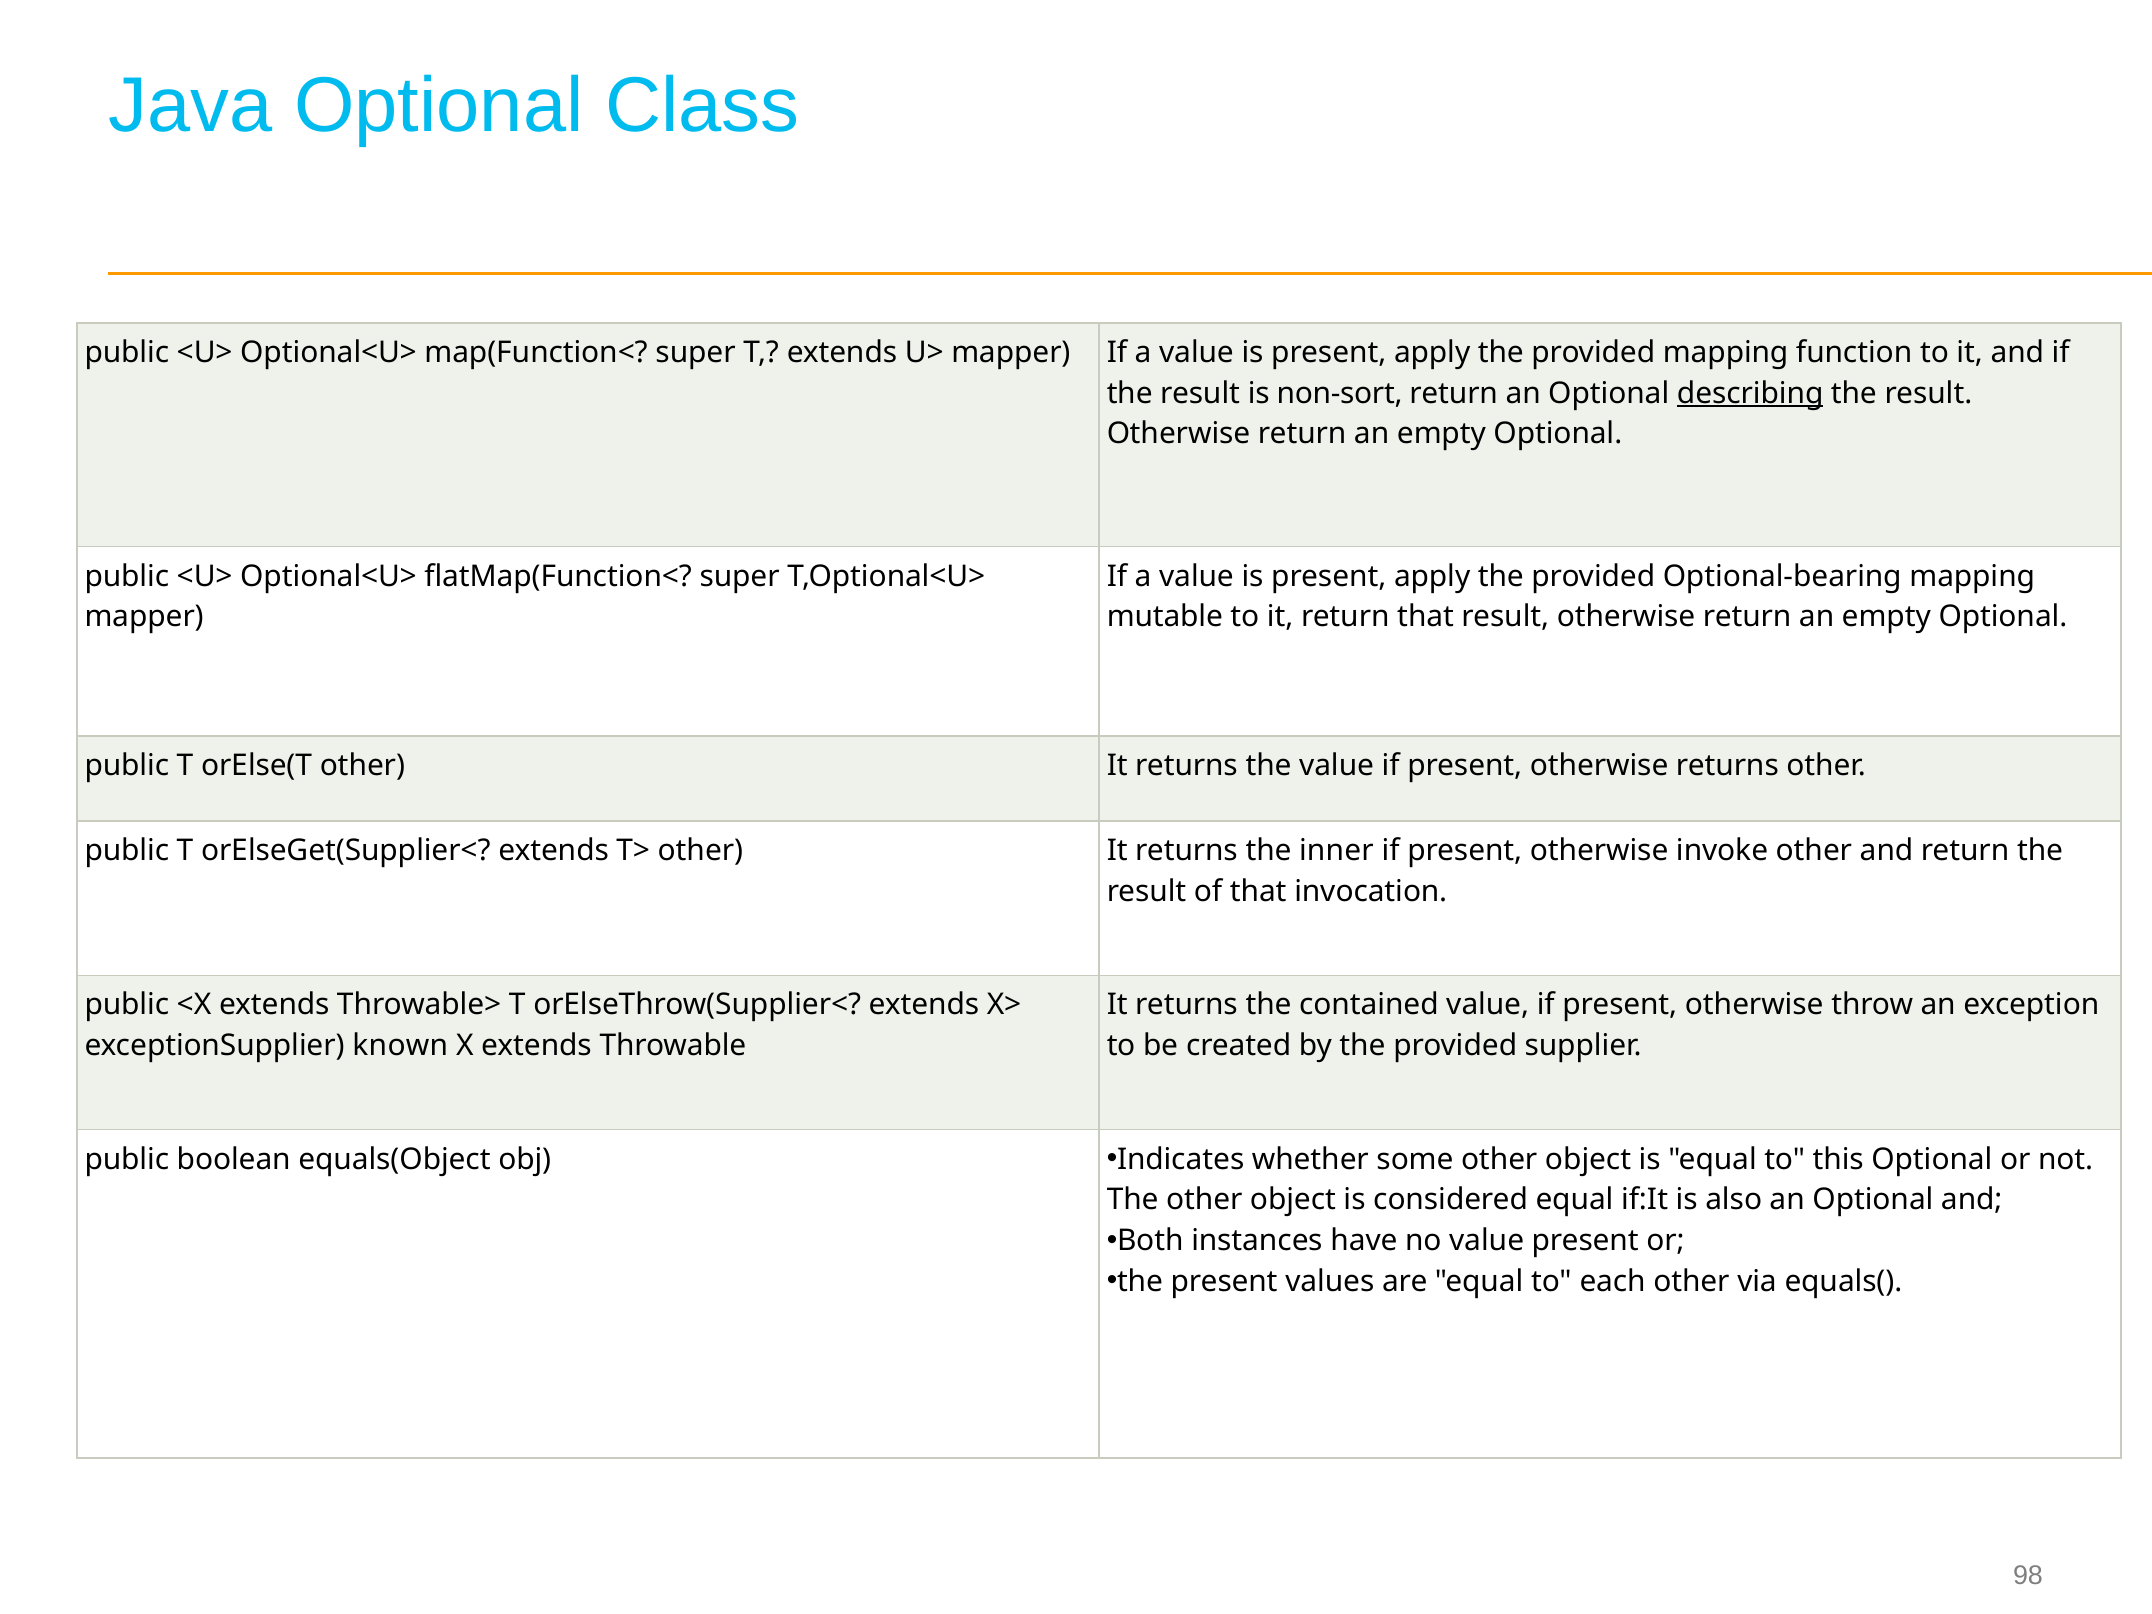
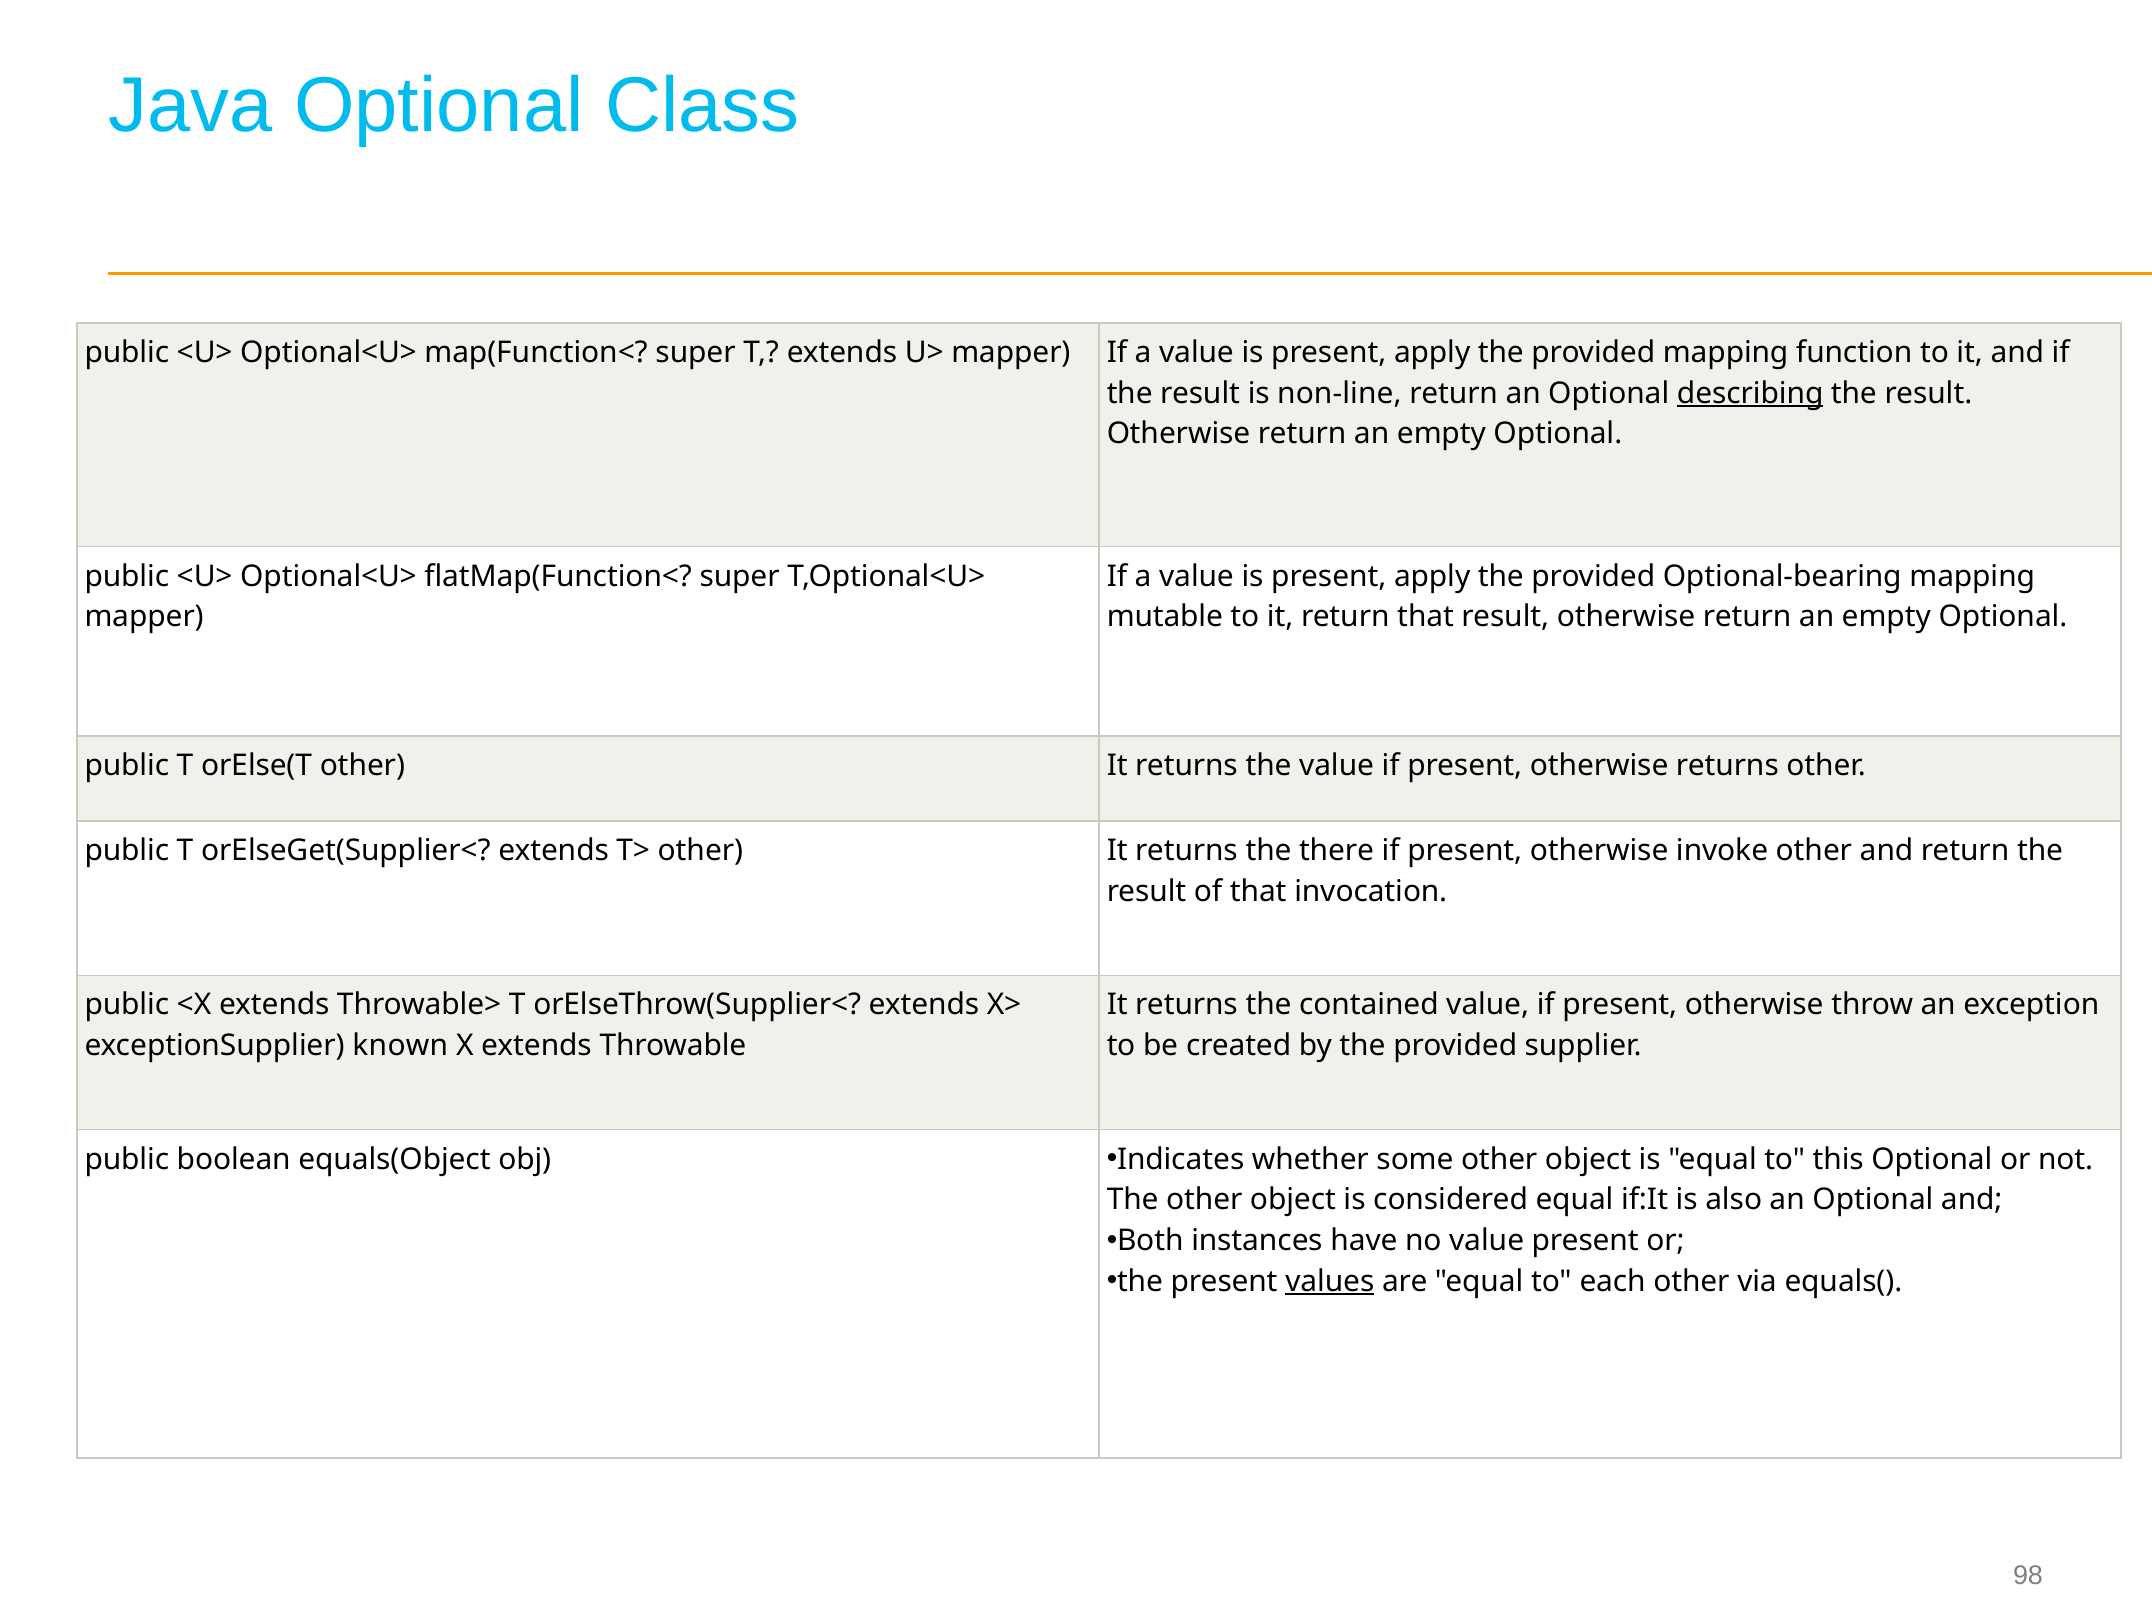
non-sort: non-sort -> non-line (1339, 393)
inner: inner -> there (1337, 851)
values underline: none -> present (1330, 1281)
